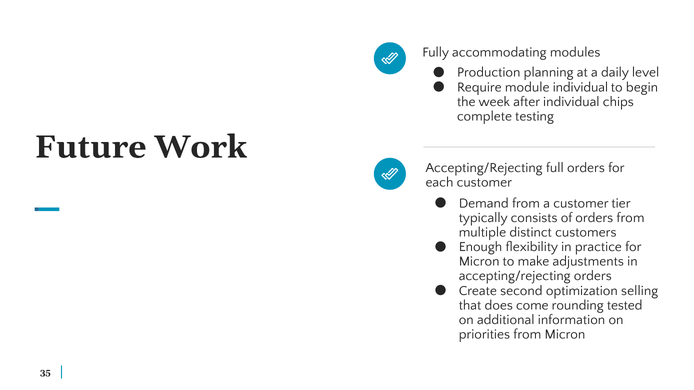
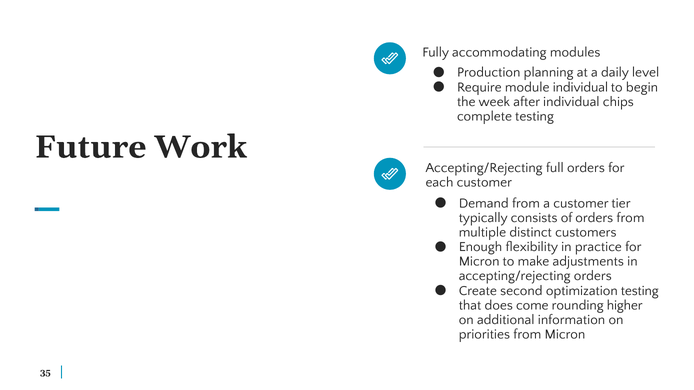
optimization selling: selling -> testing (640, 291)
tested: tested -> higher (625, 305)
